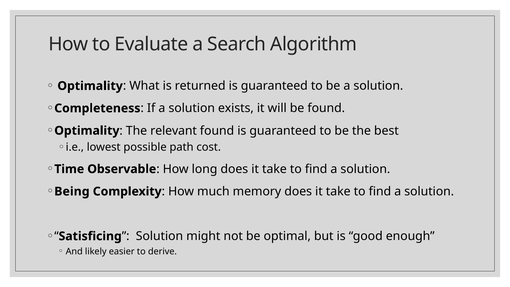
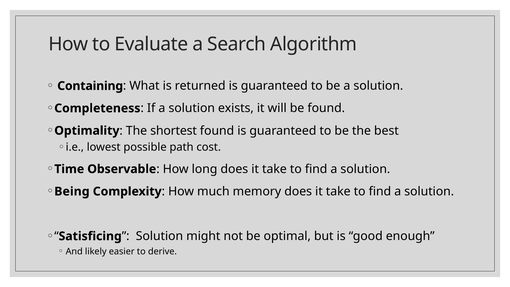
Optimality: Optimality -> Containing (90, 86)
relevant: relevant -> shortest (174, 131)
